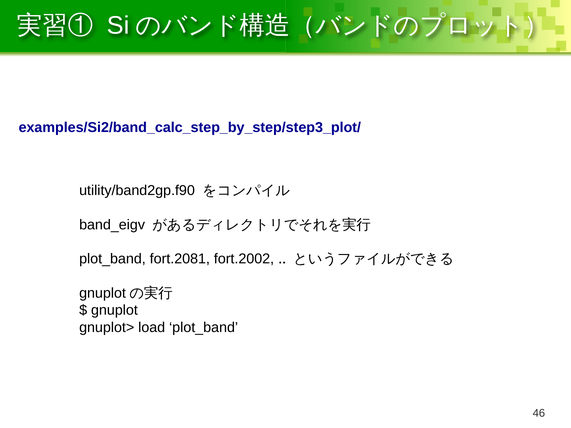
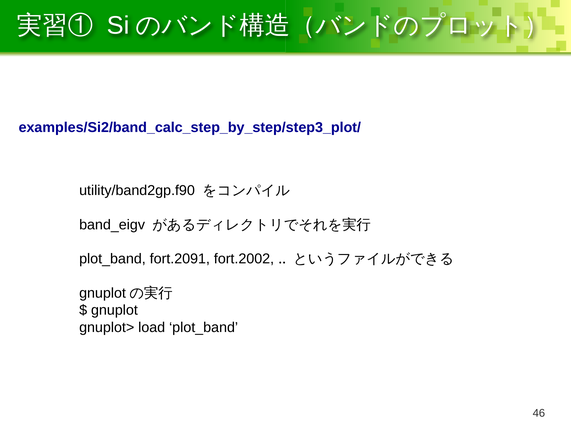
fort.2081: fort.2081 -> fort.2091 (180, 259)
